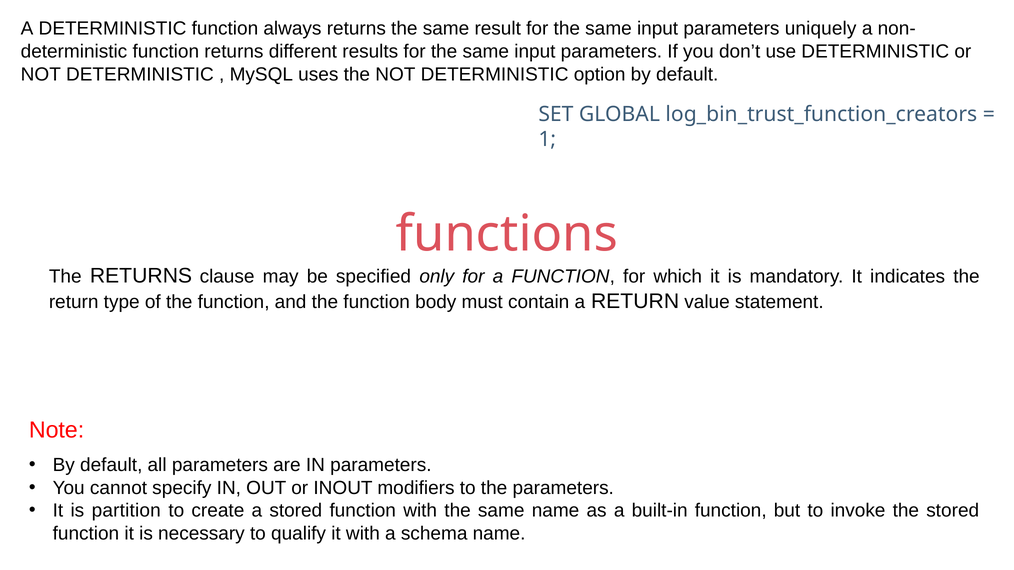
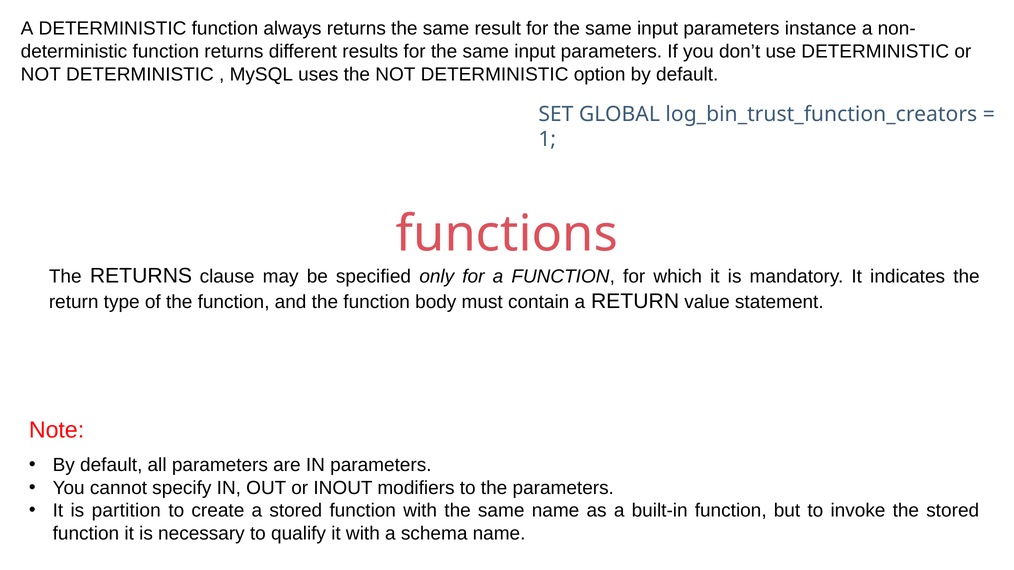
uniquely: uniquely -> instance (821, 29)
